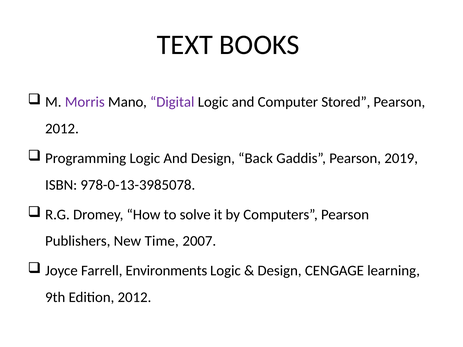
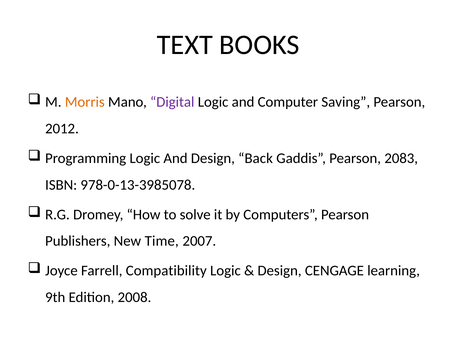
Morris colour: purple -> orange (85, 102)
Stored: Stored -> Saving (346, 102)
2019: 2019 -> 2083 (401, 158)
Environments: Environments -> Compatibility (166, 271)
Edition 2012: 2012 -> 2008 (135, 298)
